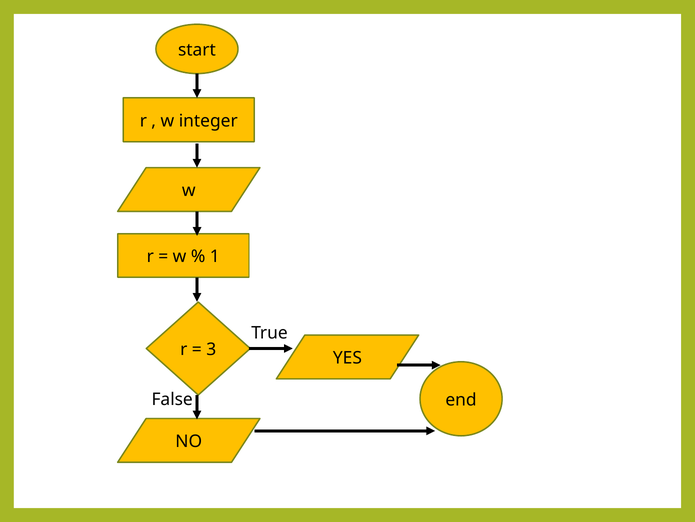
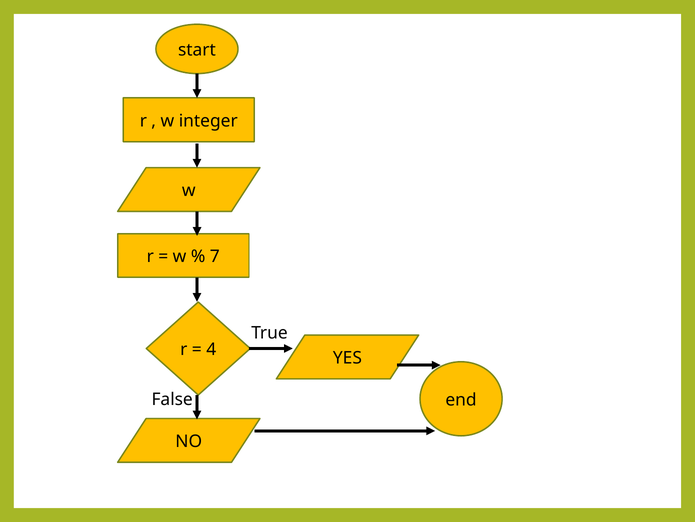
1: 1 -> 7 (215, 256)
3: 3 -> 4 (211, 349)
